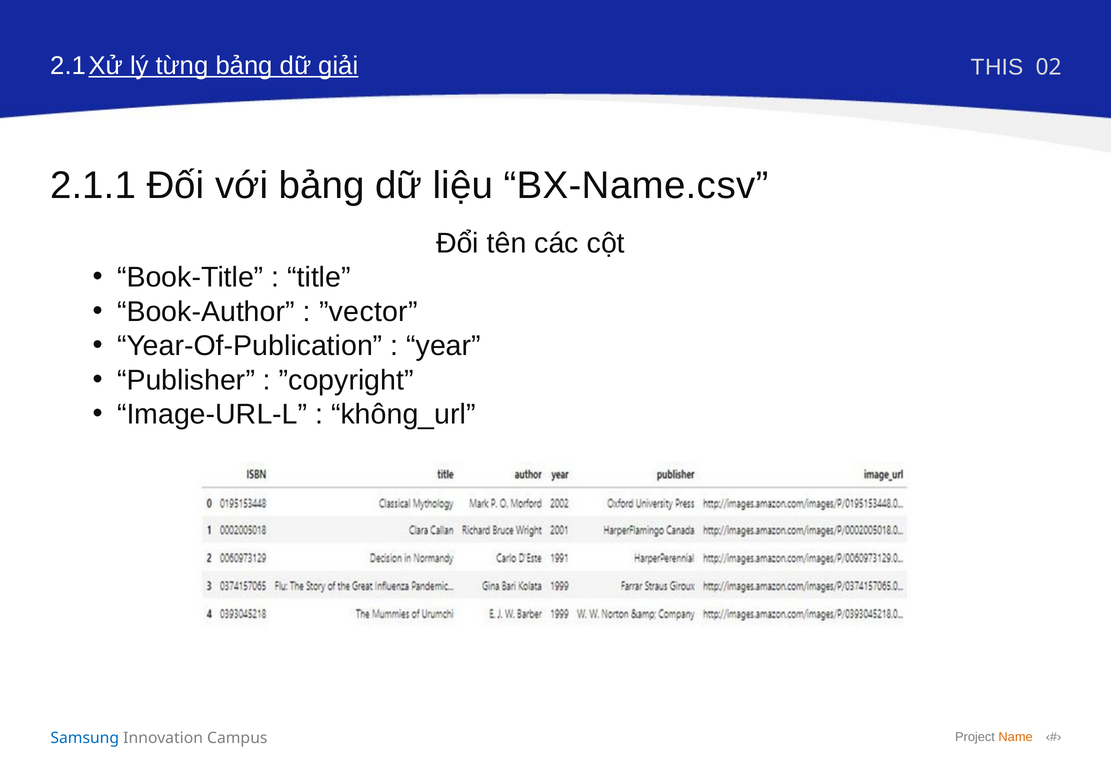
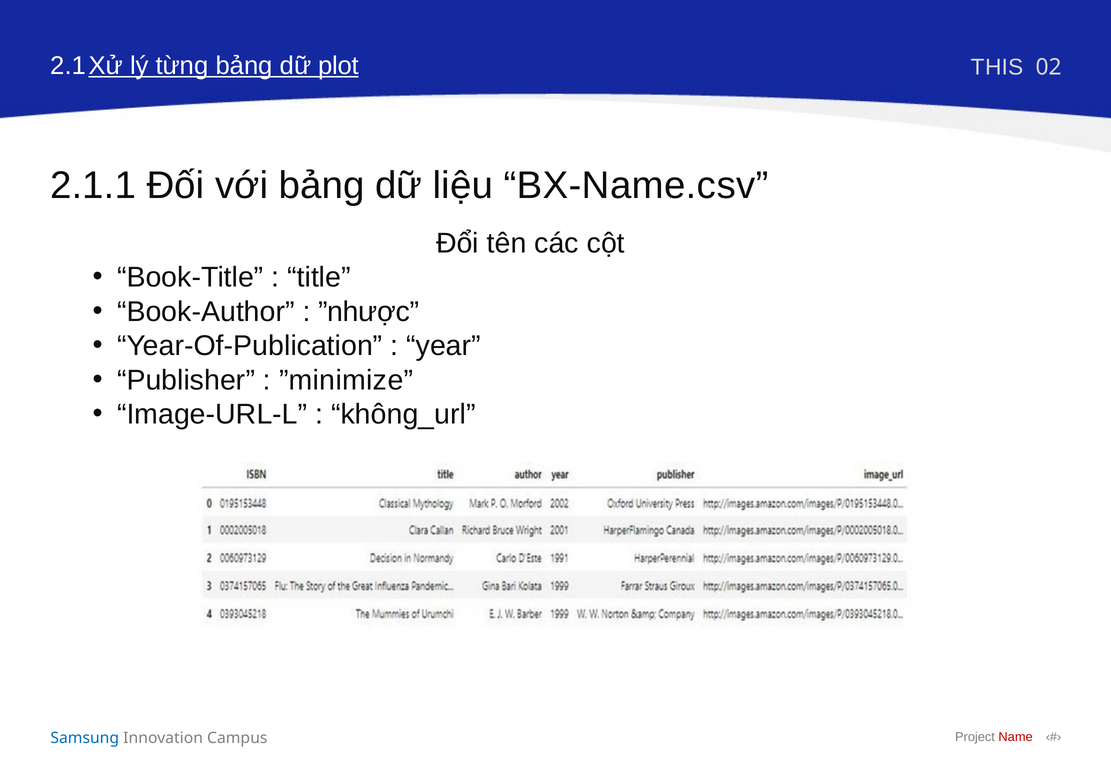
giải: giải -> plot (338, 66)
”vector: ”vector -> ”nhược (369, 312)
”copyright: ”copyright -> ”minimize (346, 380)
Name colour: orange -> red (1016, 737)
